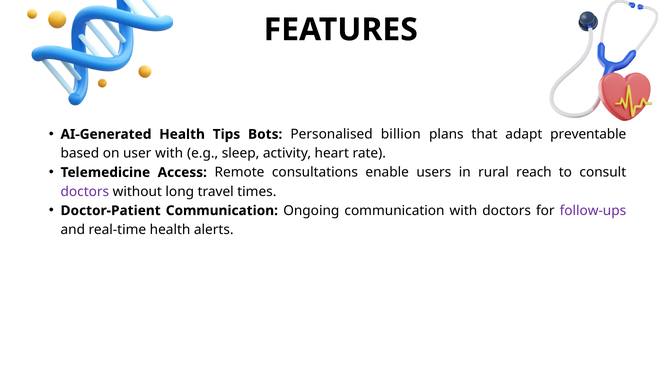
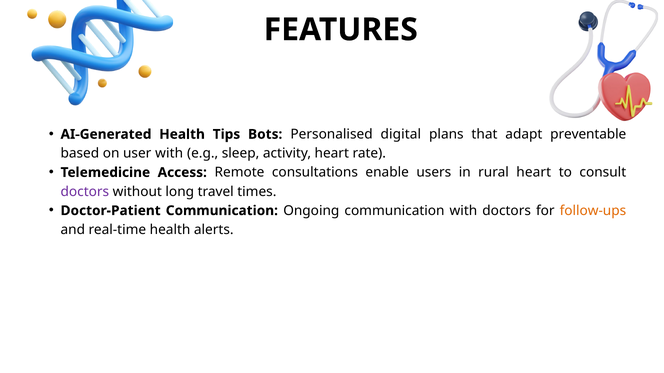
billion: billion -> digital (401, 134)
rural reach: reach -> heart (534, 173)
follow-ups colour: purple -> orange (593, 211)
